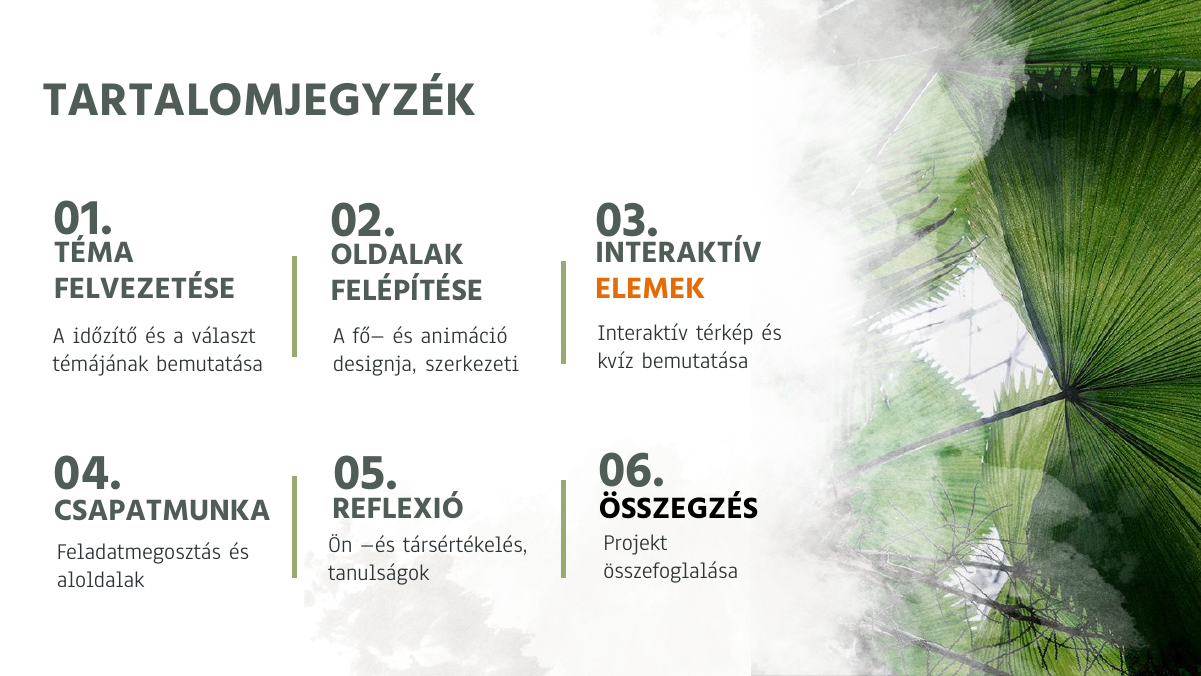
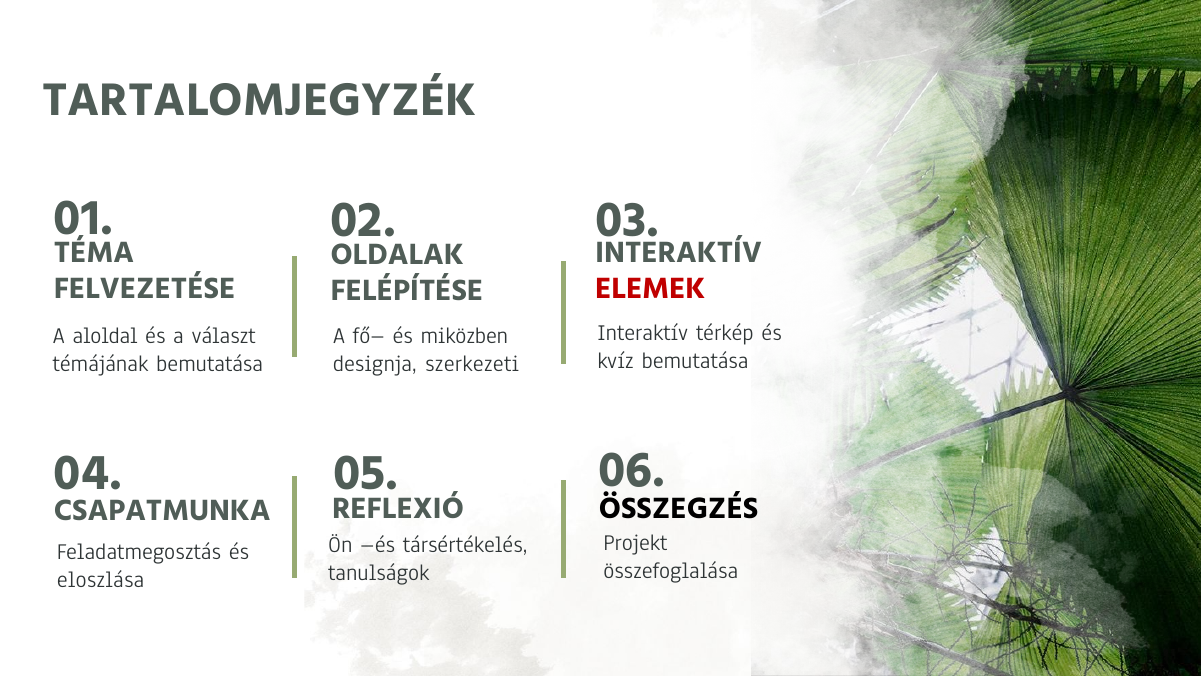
ELEMEK colour: orange -> red (650, 289)
időzítő: időzítő -> aloldal (105, 335)
animáció: animáció -> miközben (464, 335)
aloldalak: aloldalak -> eloszlása (101, 579)
